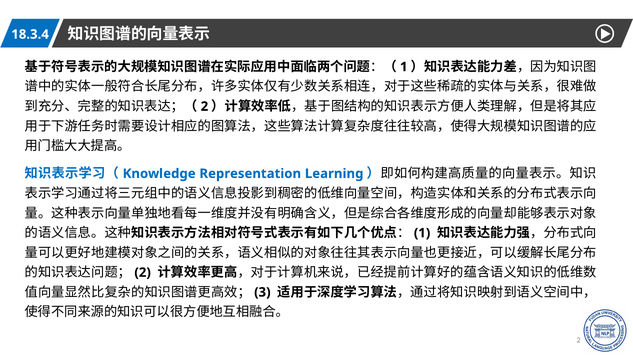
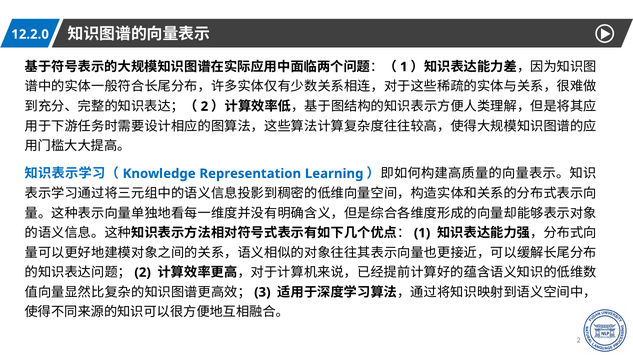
18.3.4: 18.3.4 -> 12.2.0 (30, 34)
